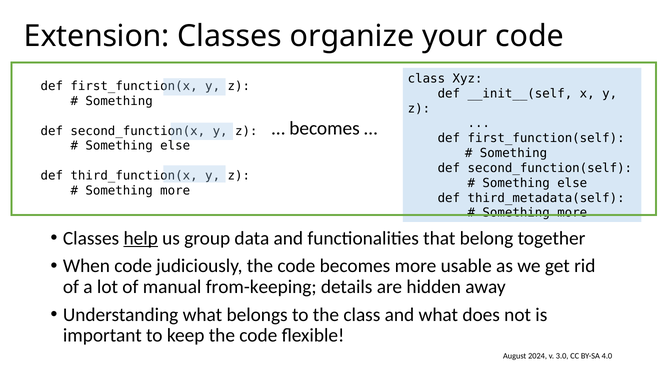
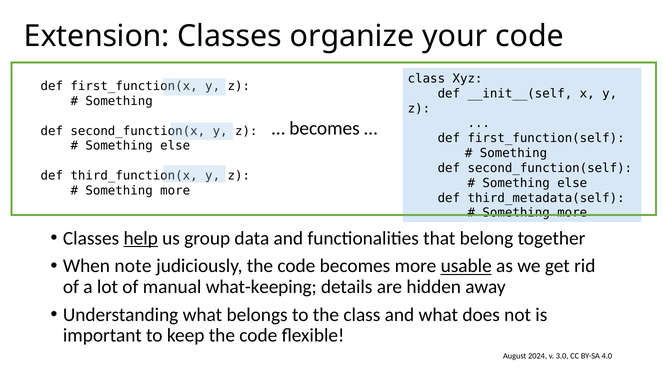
When code: code -> note (133, 266)
usable underline: none -> present (466, 266)
from-keeping: from-keeping -> what-keeping (261, 287)
